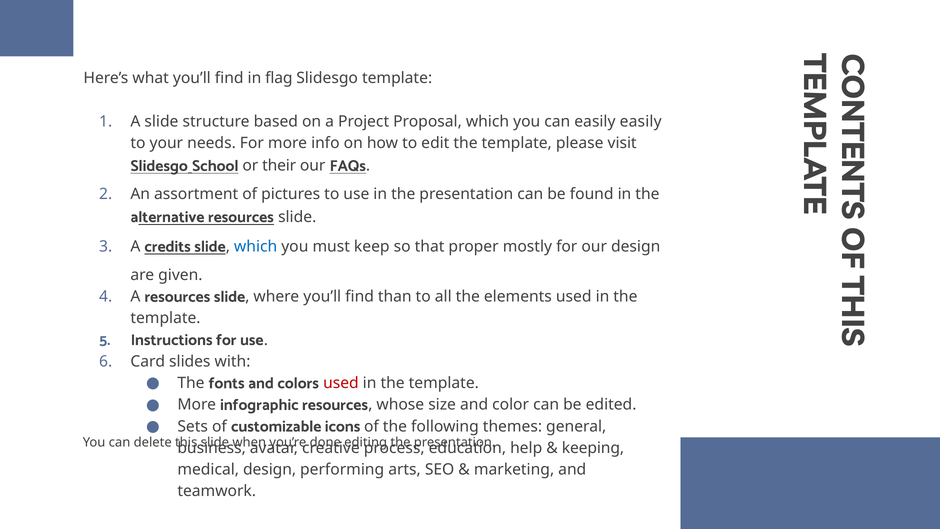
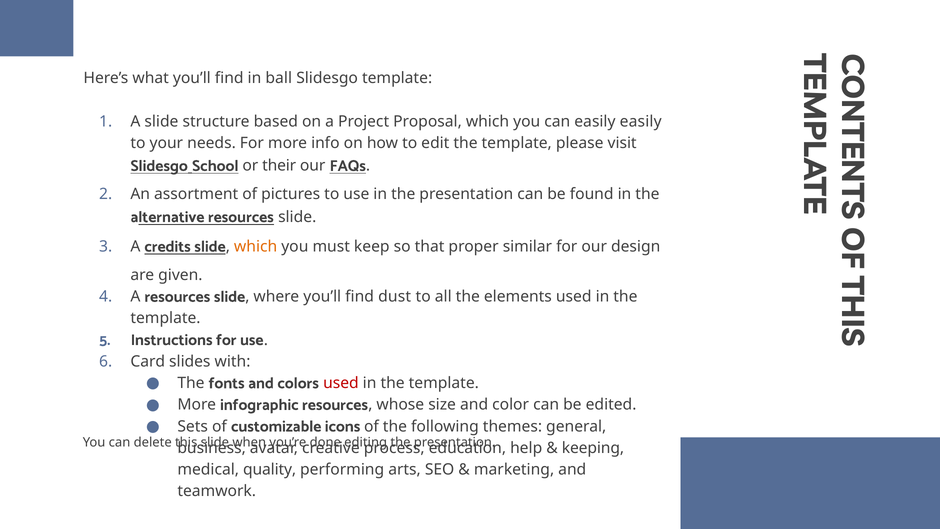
flag: flag -> ball (279, 78)
which colour: blue -> orange (256, 246)
mostly: mostly -> similar (527, 246)
than: than -> dust (395, 296)
medical design: design -> quality (270, 469)
